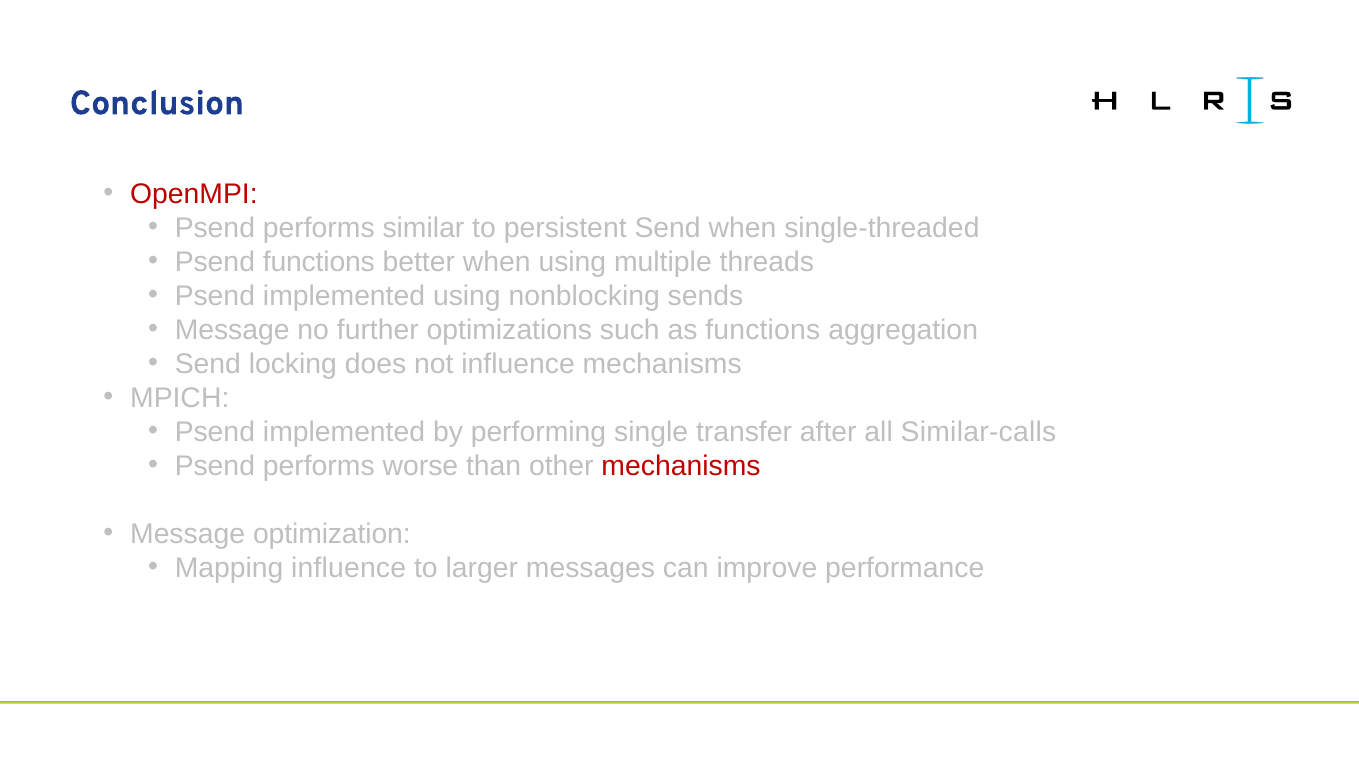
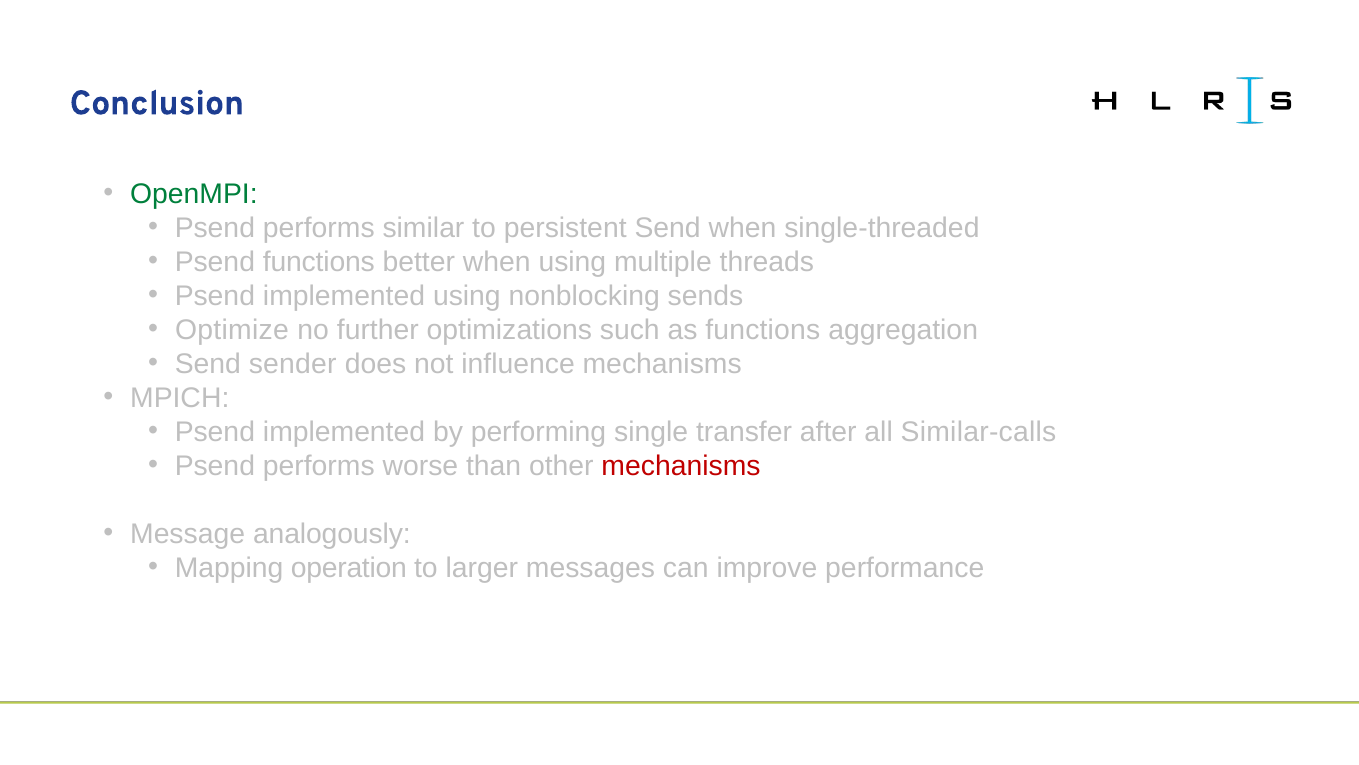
OpenMPI colour: red -> green (194, 194)
Message: Message -> Optimize (232, 330)
locking: locking -> sender (293, 364)
optimization: optimization -> analogously (332, 534)
Mapping influence: influence -> operation (349, 568)
